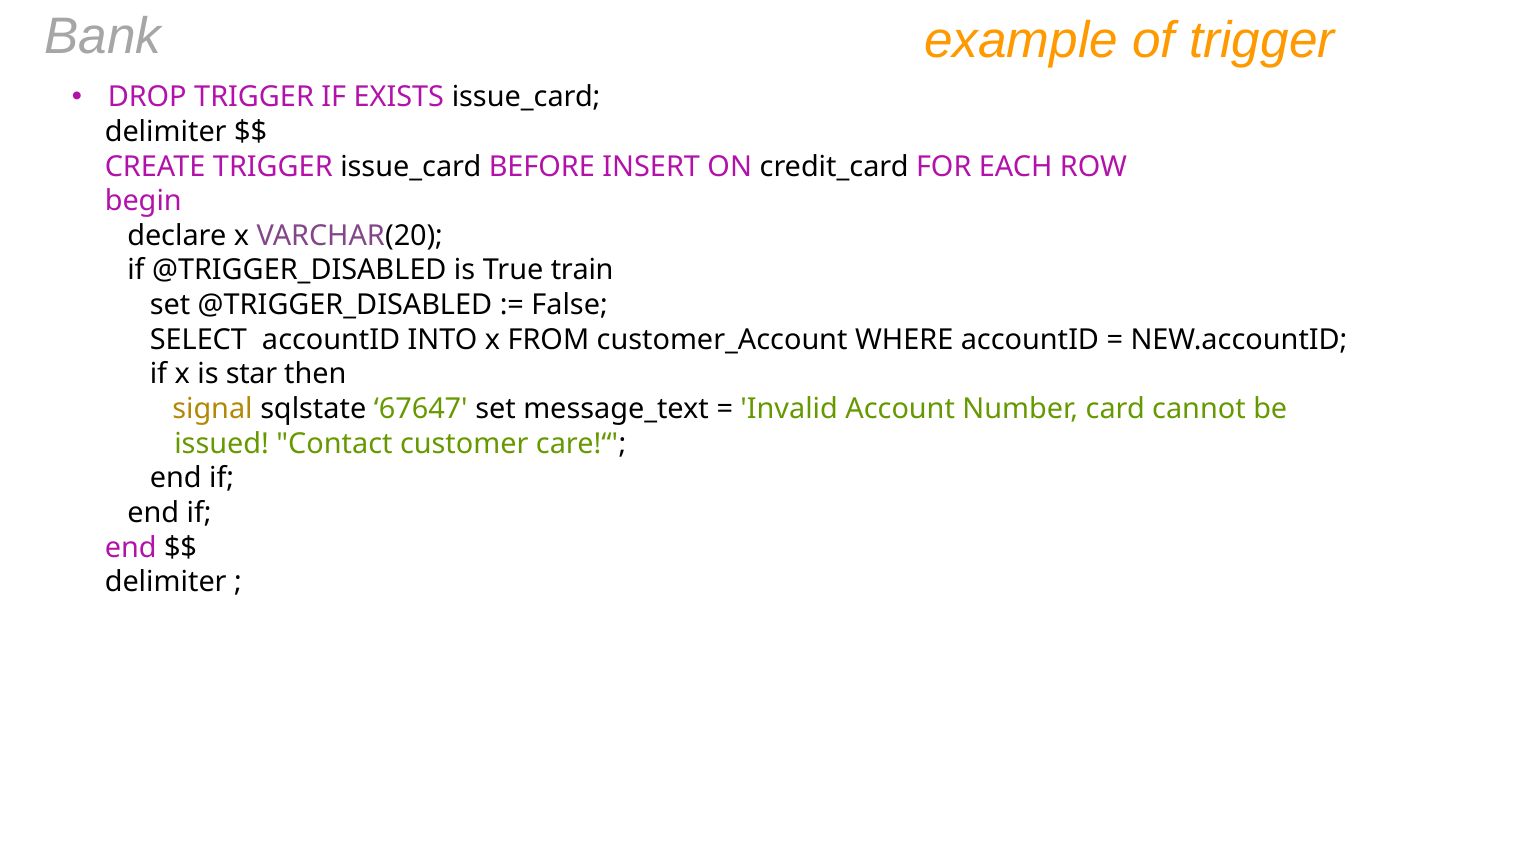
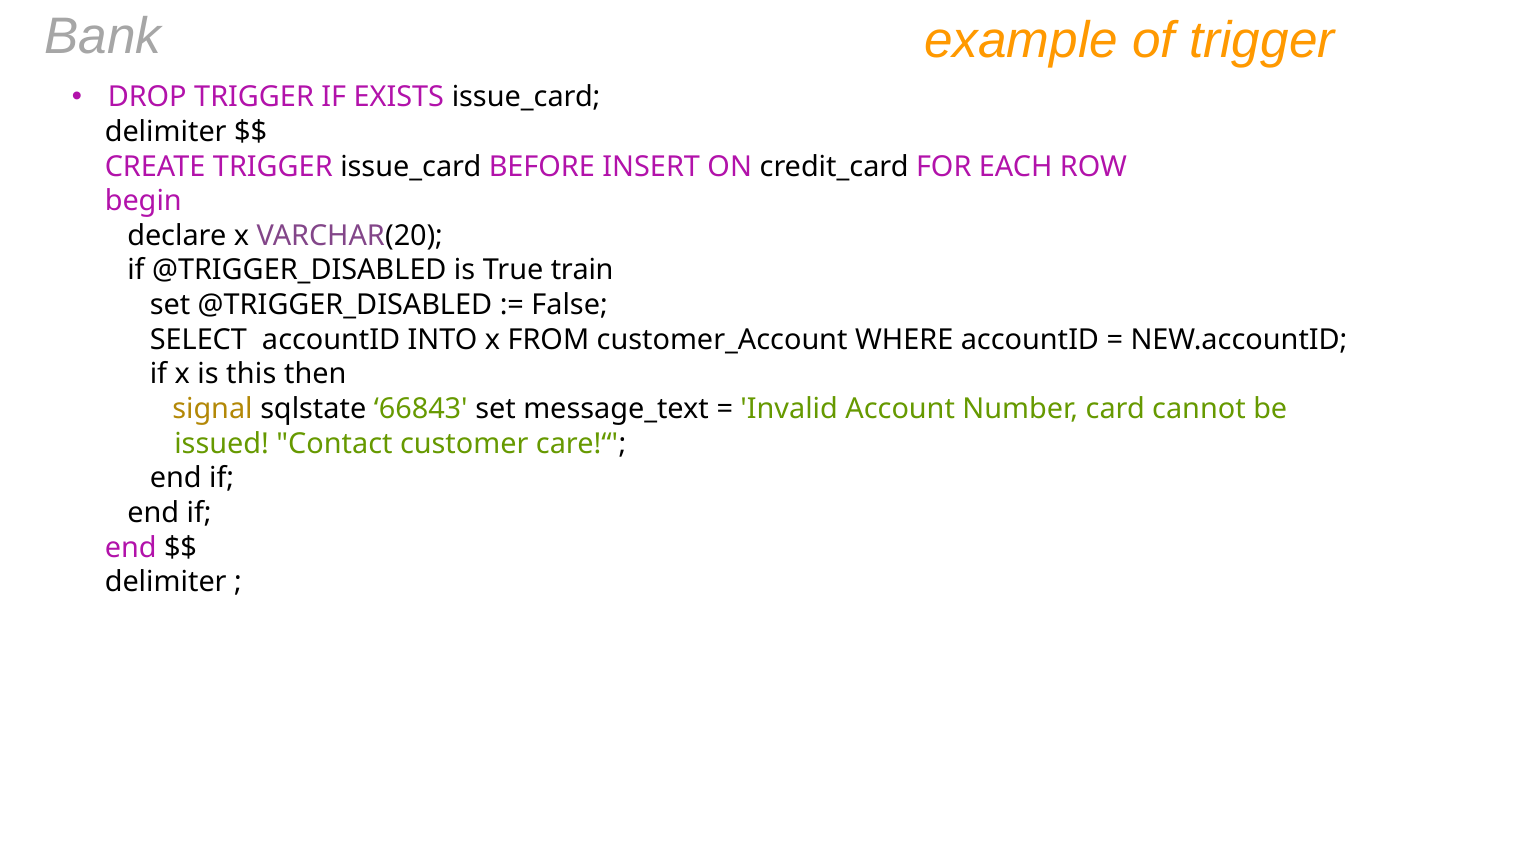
star: star -> this (251, 374)
67647: 67647 -> 66843 (421, 409)
